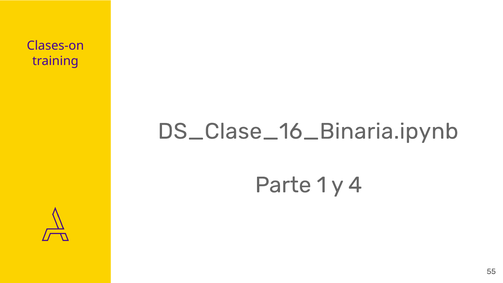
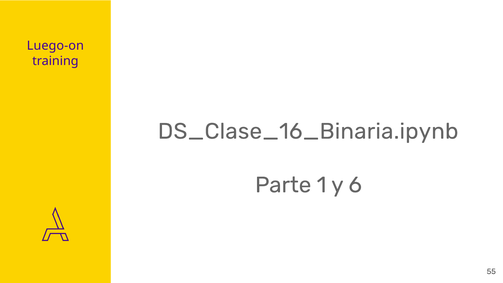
Clases-on: Clases-on -> Luego-on (55, 46)
4: 4 -> 6 (355, 185)
